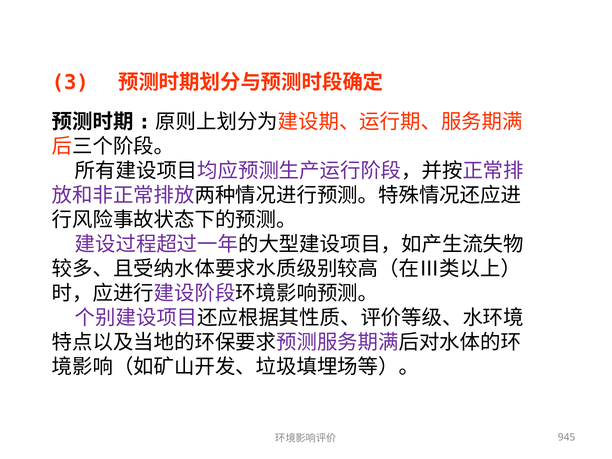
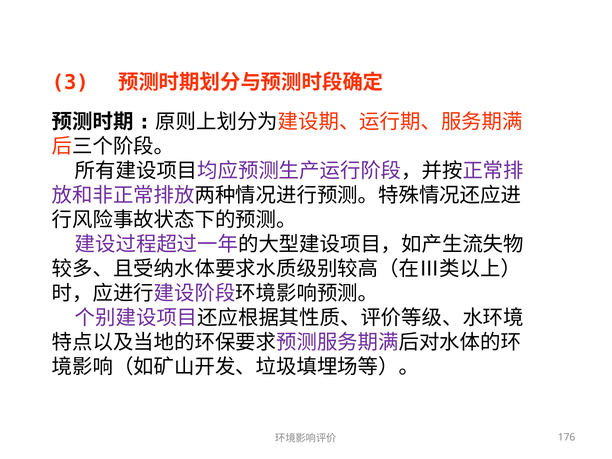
945: 945 -> 176 (567, 438)
